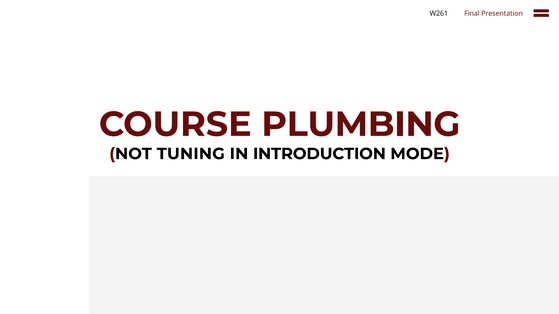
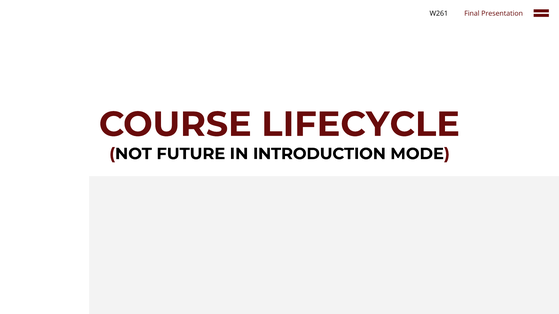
PLUMBING: PLUMBING -> LIFECYCLE (361, 125)
TUNING: TUNING -> FUTURE (191, 154)
